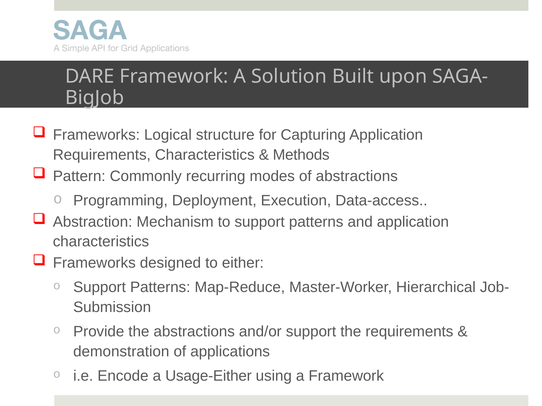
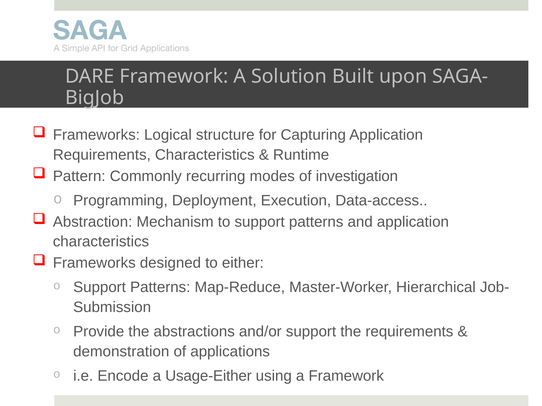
Methods: Methods -> Runtime (301, 155)
of abstractions: abstractions -> investigation (357, 176)
